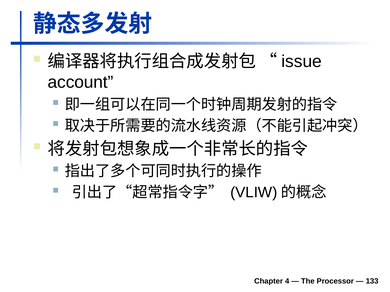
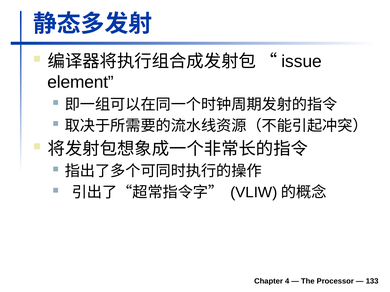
account: account -> element (81, 82)
